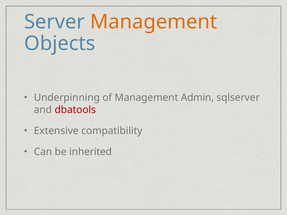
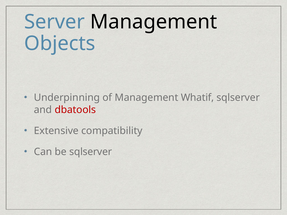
Management colour: orange -> black (154, 22)
Admin: Admin -> Whatif (197, 98)
be inherited: inherited -> sqlserver (91, 152)
